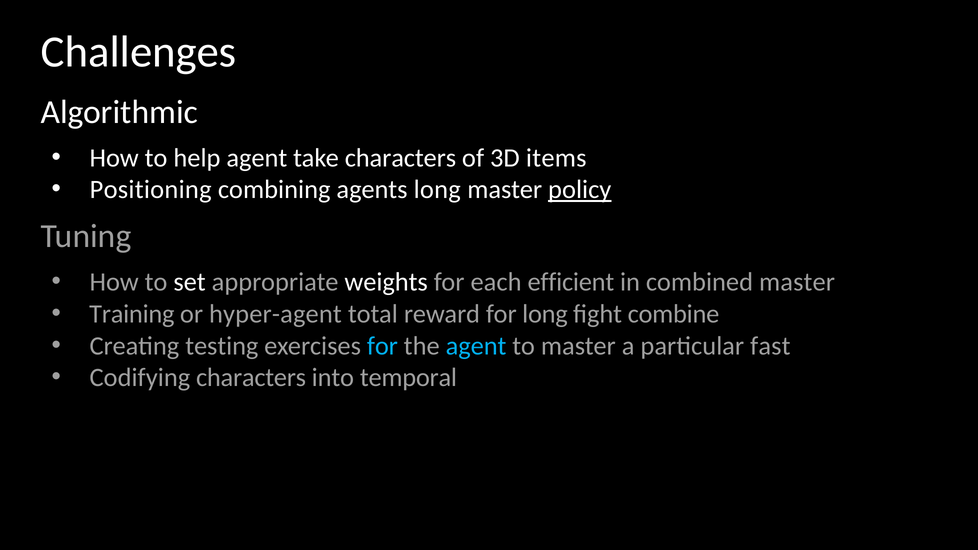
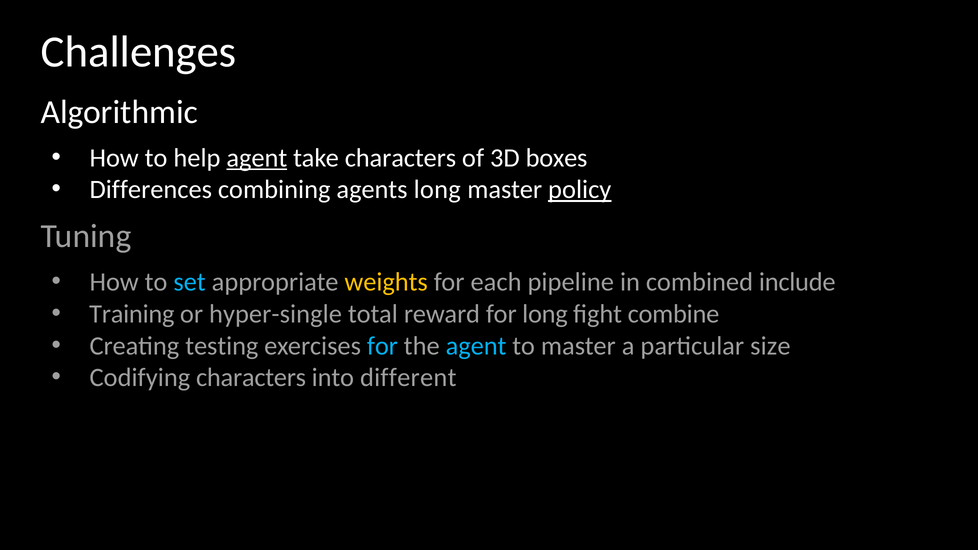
agent underline: none -> present (257, 158)
items: items -> boxes (557, 158)
Positioning: Positioning -> Differences (151, 190)
set colour: white -> light blue (190, 282)
weights colour: white -> yellow (386, 282)
efficient: efficient -> pipeline (571, 282)
combined master: master -> include (797, 282)
hyper-agent: hyper-agent -> hyper-single (275, 314)
fast: fast -> size (770, 346)
temporal: temporal -> different (408, 378)
